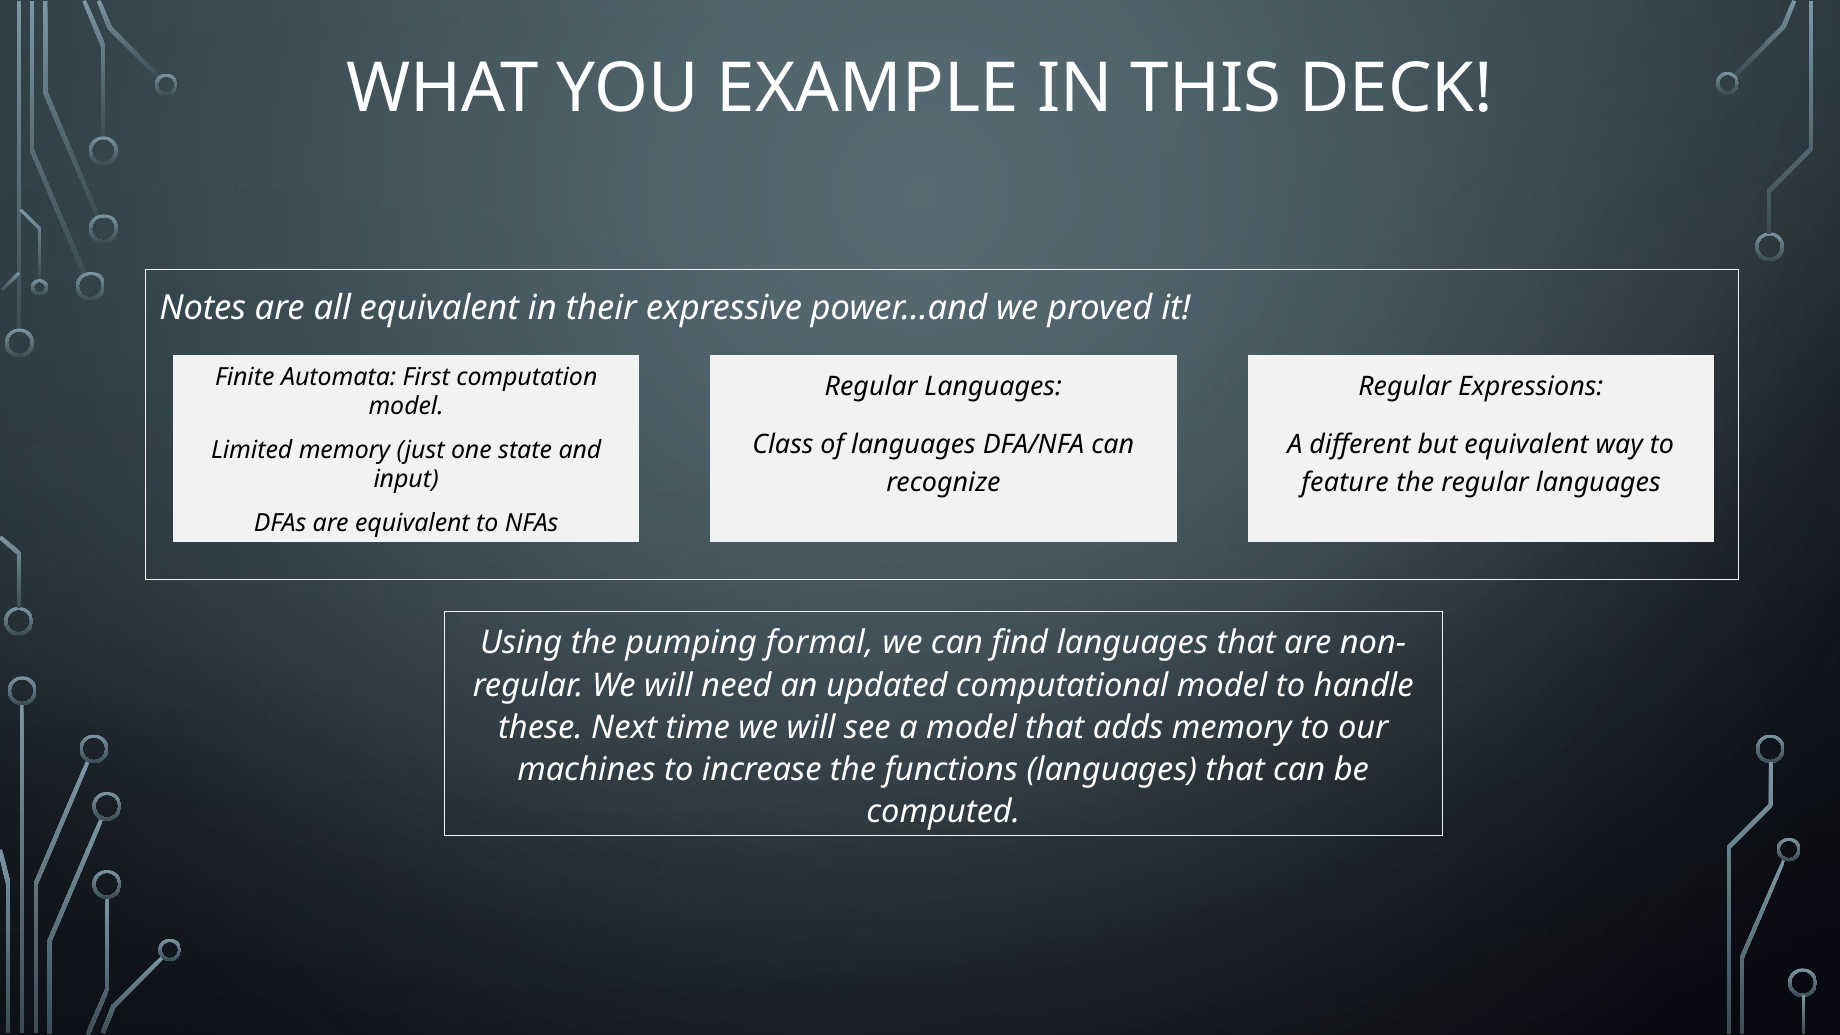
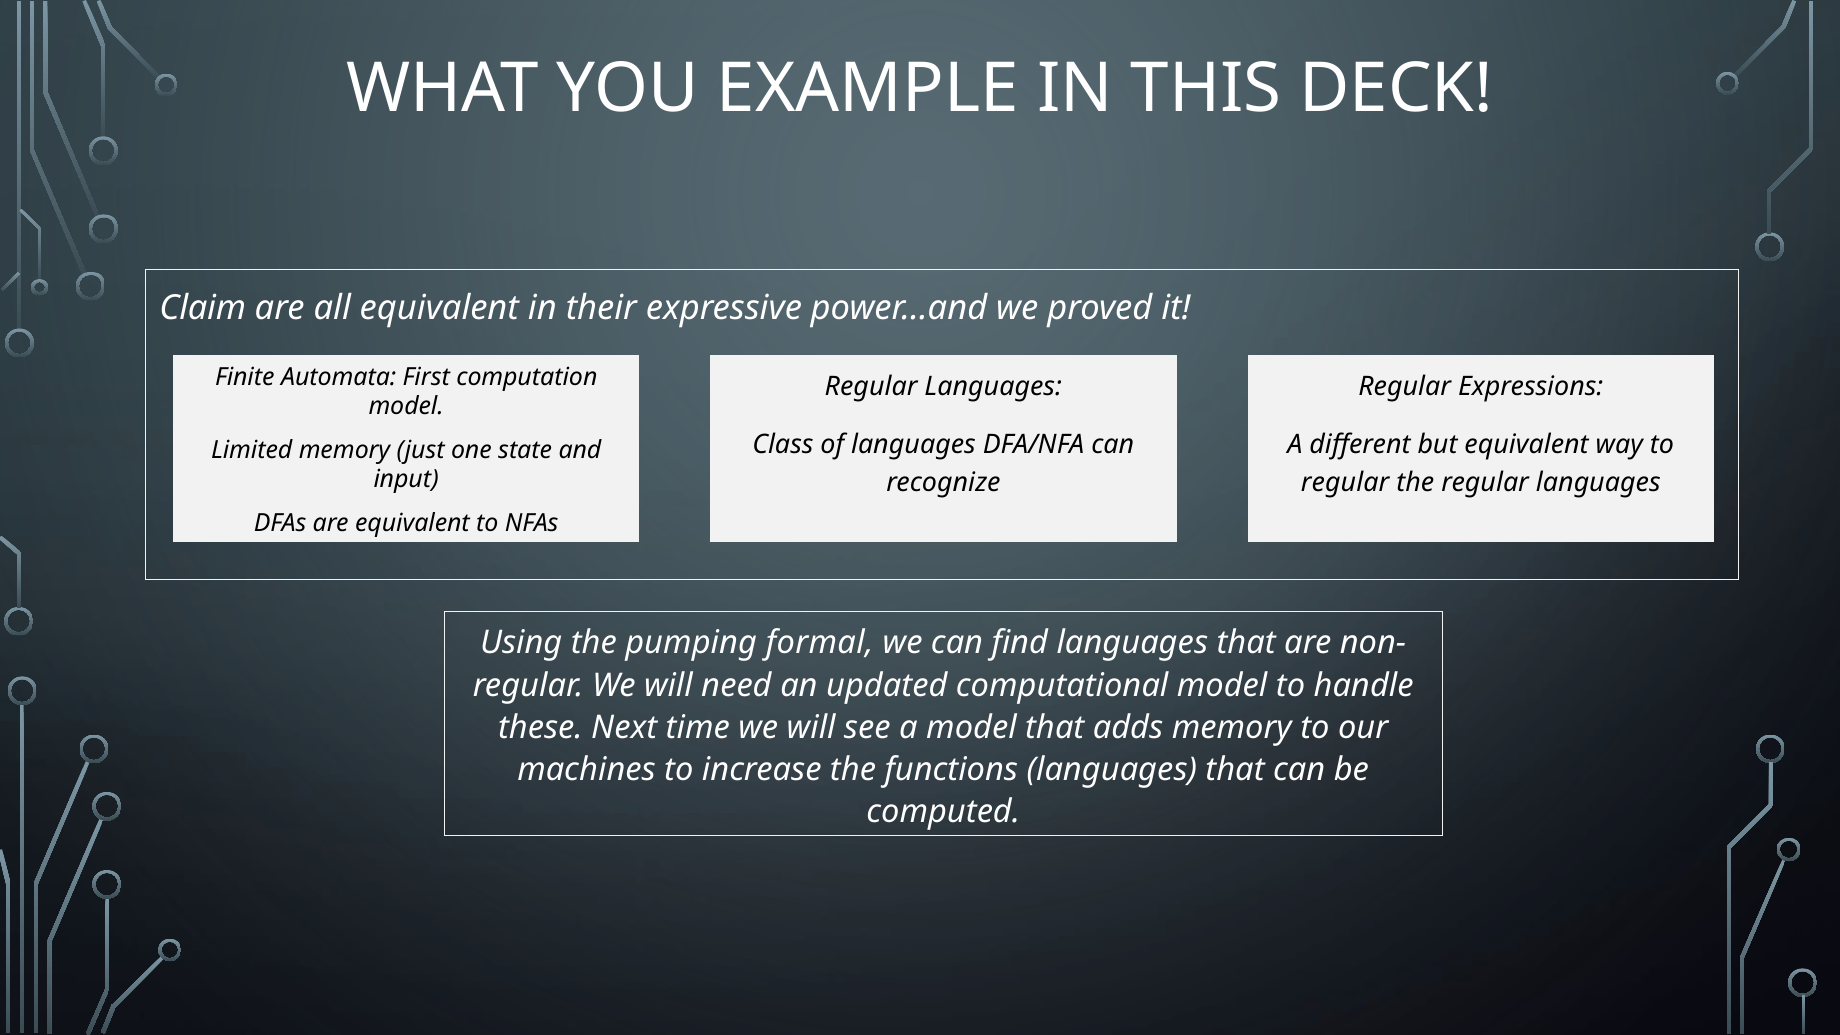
Notes: Notes -> Claim (203, 308)
feature: feature -> regular (1345, 483)
